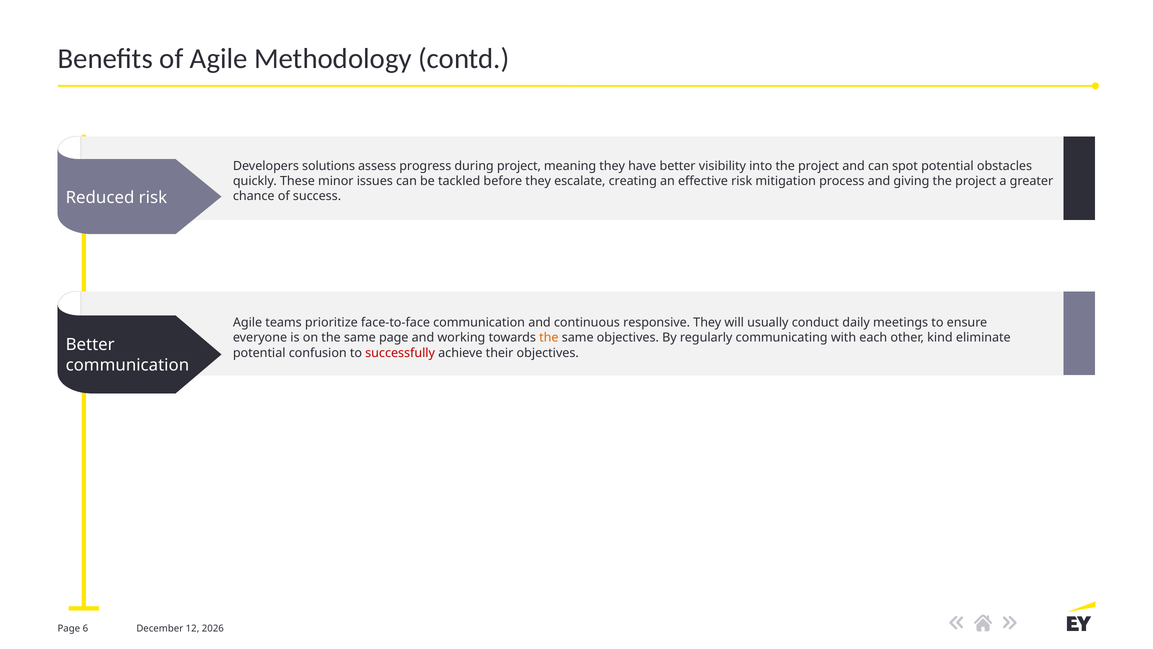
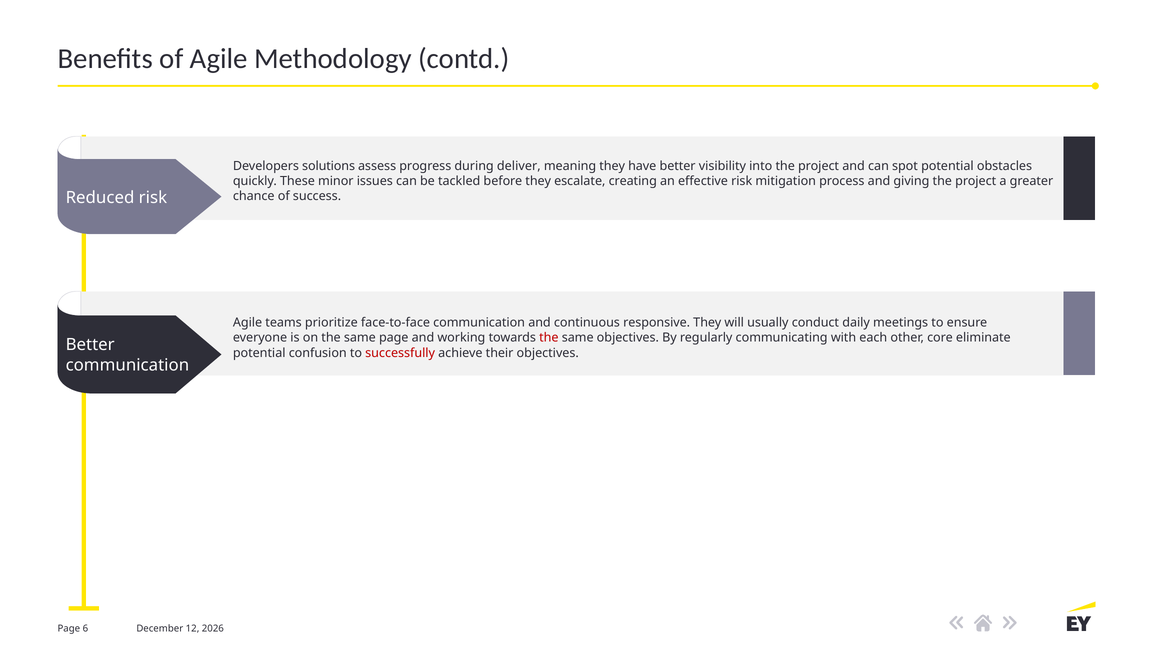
during project: project -> deliver (519, 166)
the colour: orange -> red (549, 338)
kind: kind -> core (940, 338)
